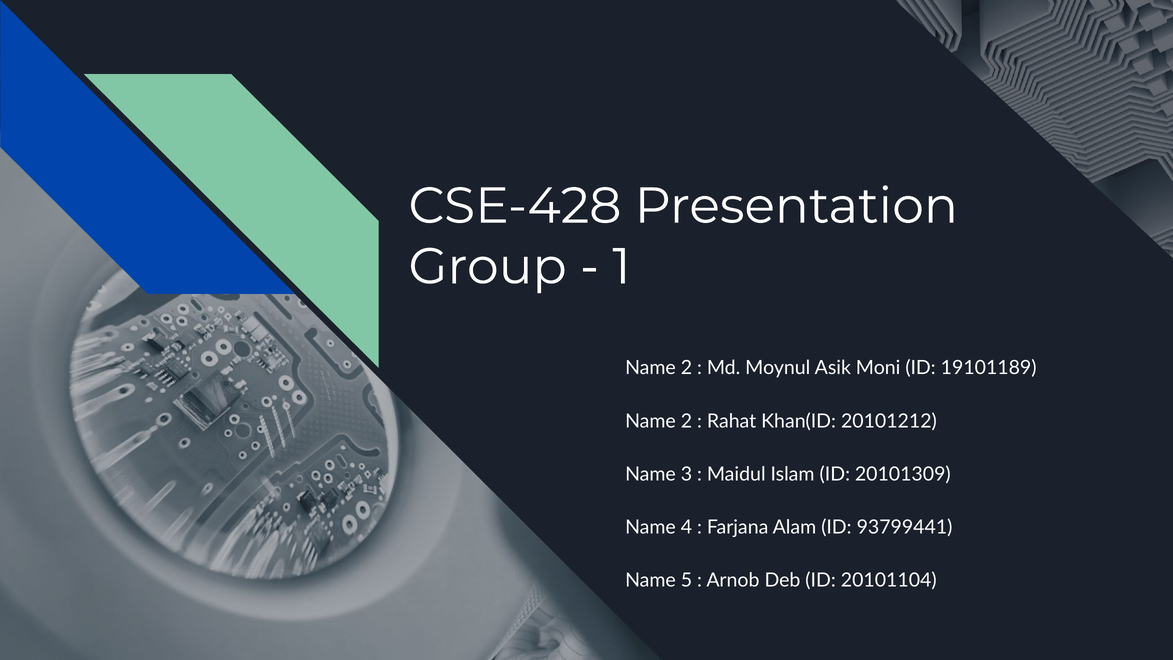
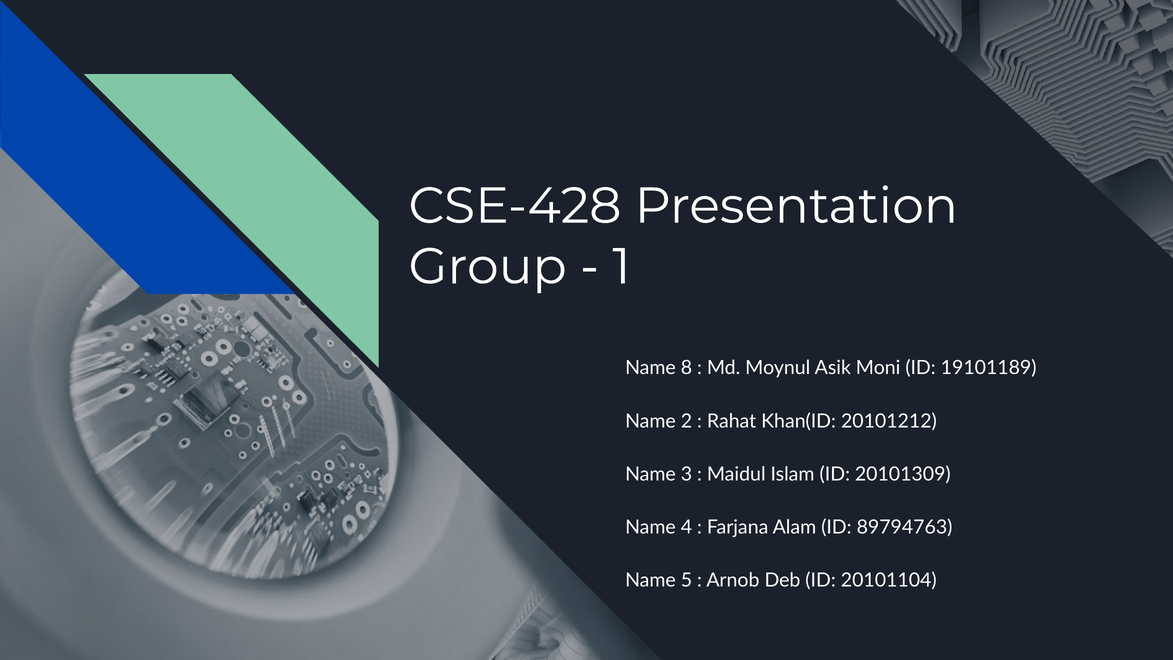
2: 2 -> 8 (687, 368)
93799441: 93799441 -> 89794763 (905, 527)
